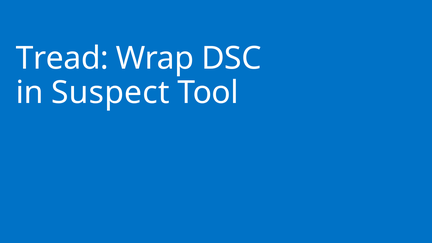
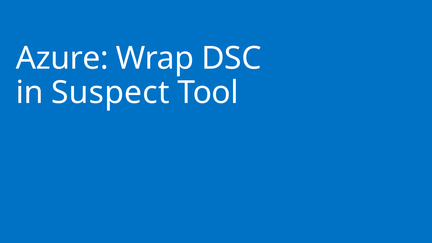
Tread: Tread -> Azure (62, 58)
